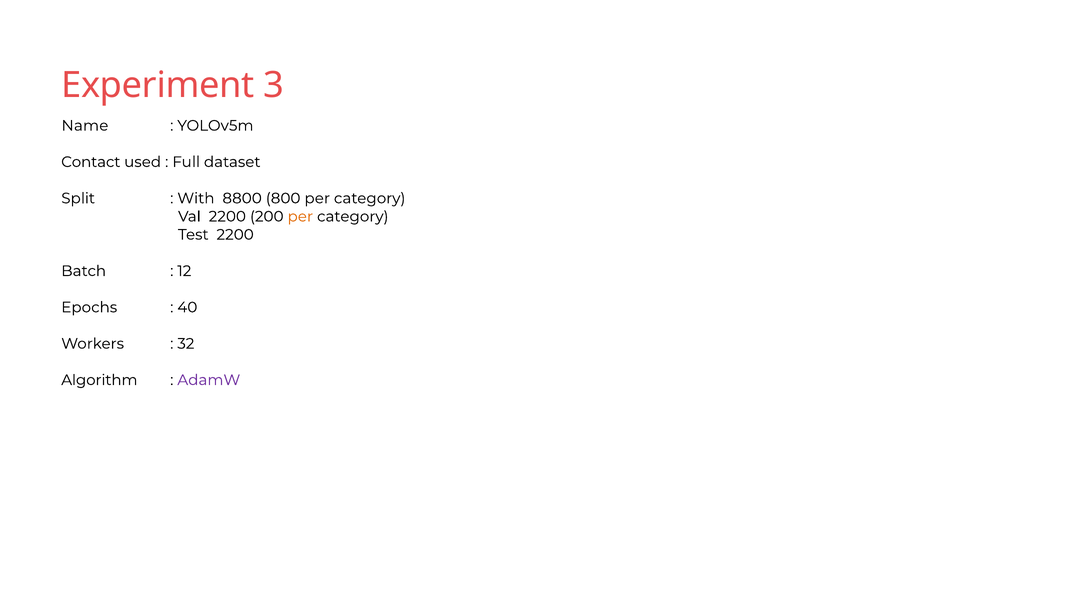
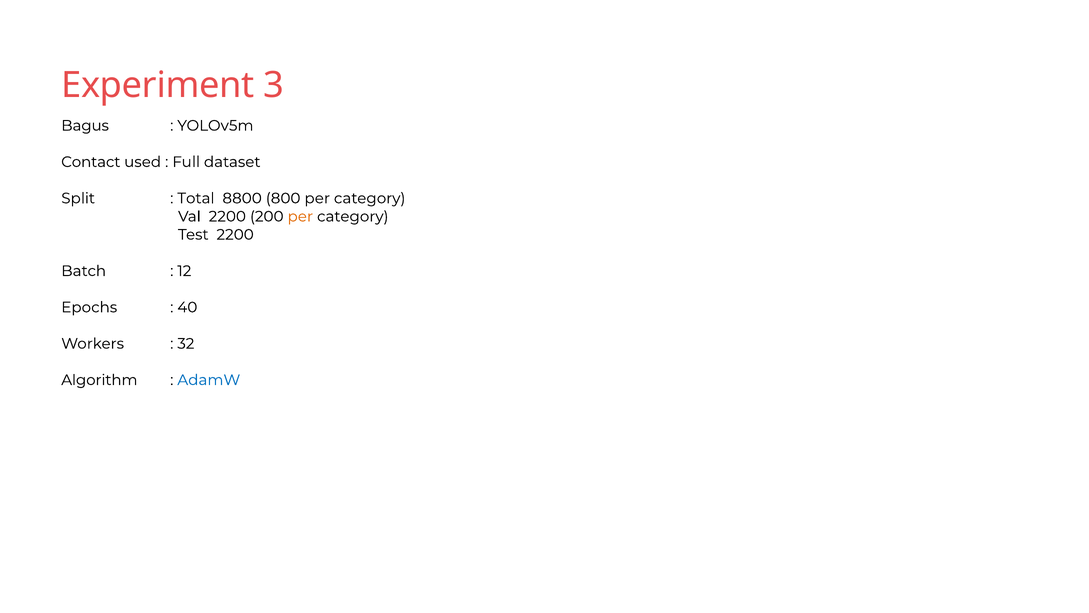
Name: Name -> Bagus (85, 126)
With: With -> Total (196, 198)
AdamW colour: purple -> blue (209, 380)
